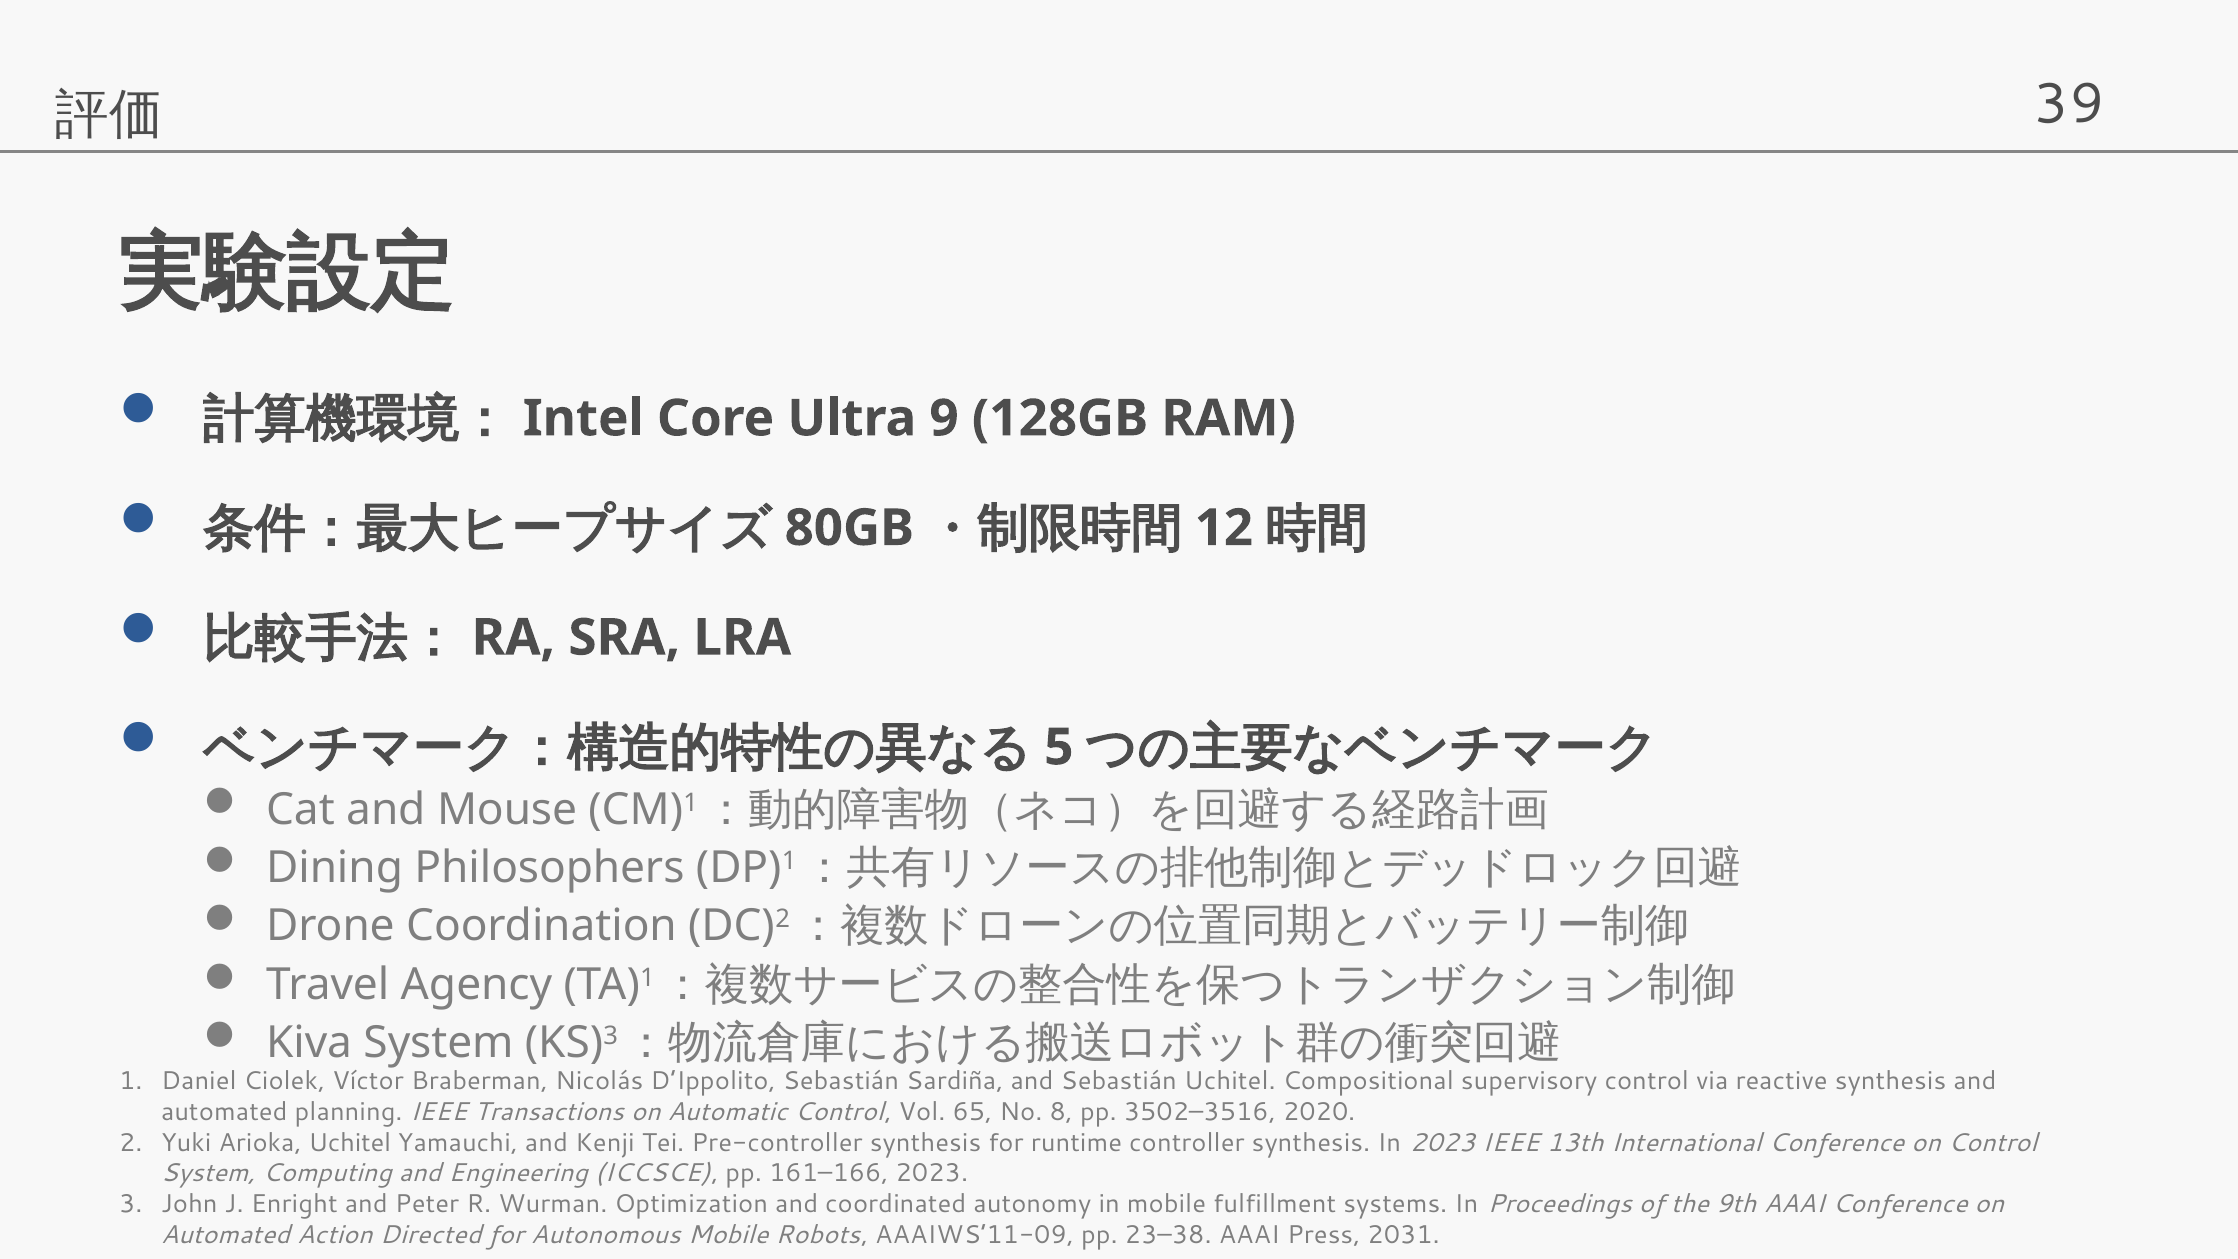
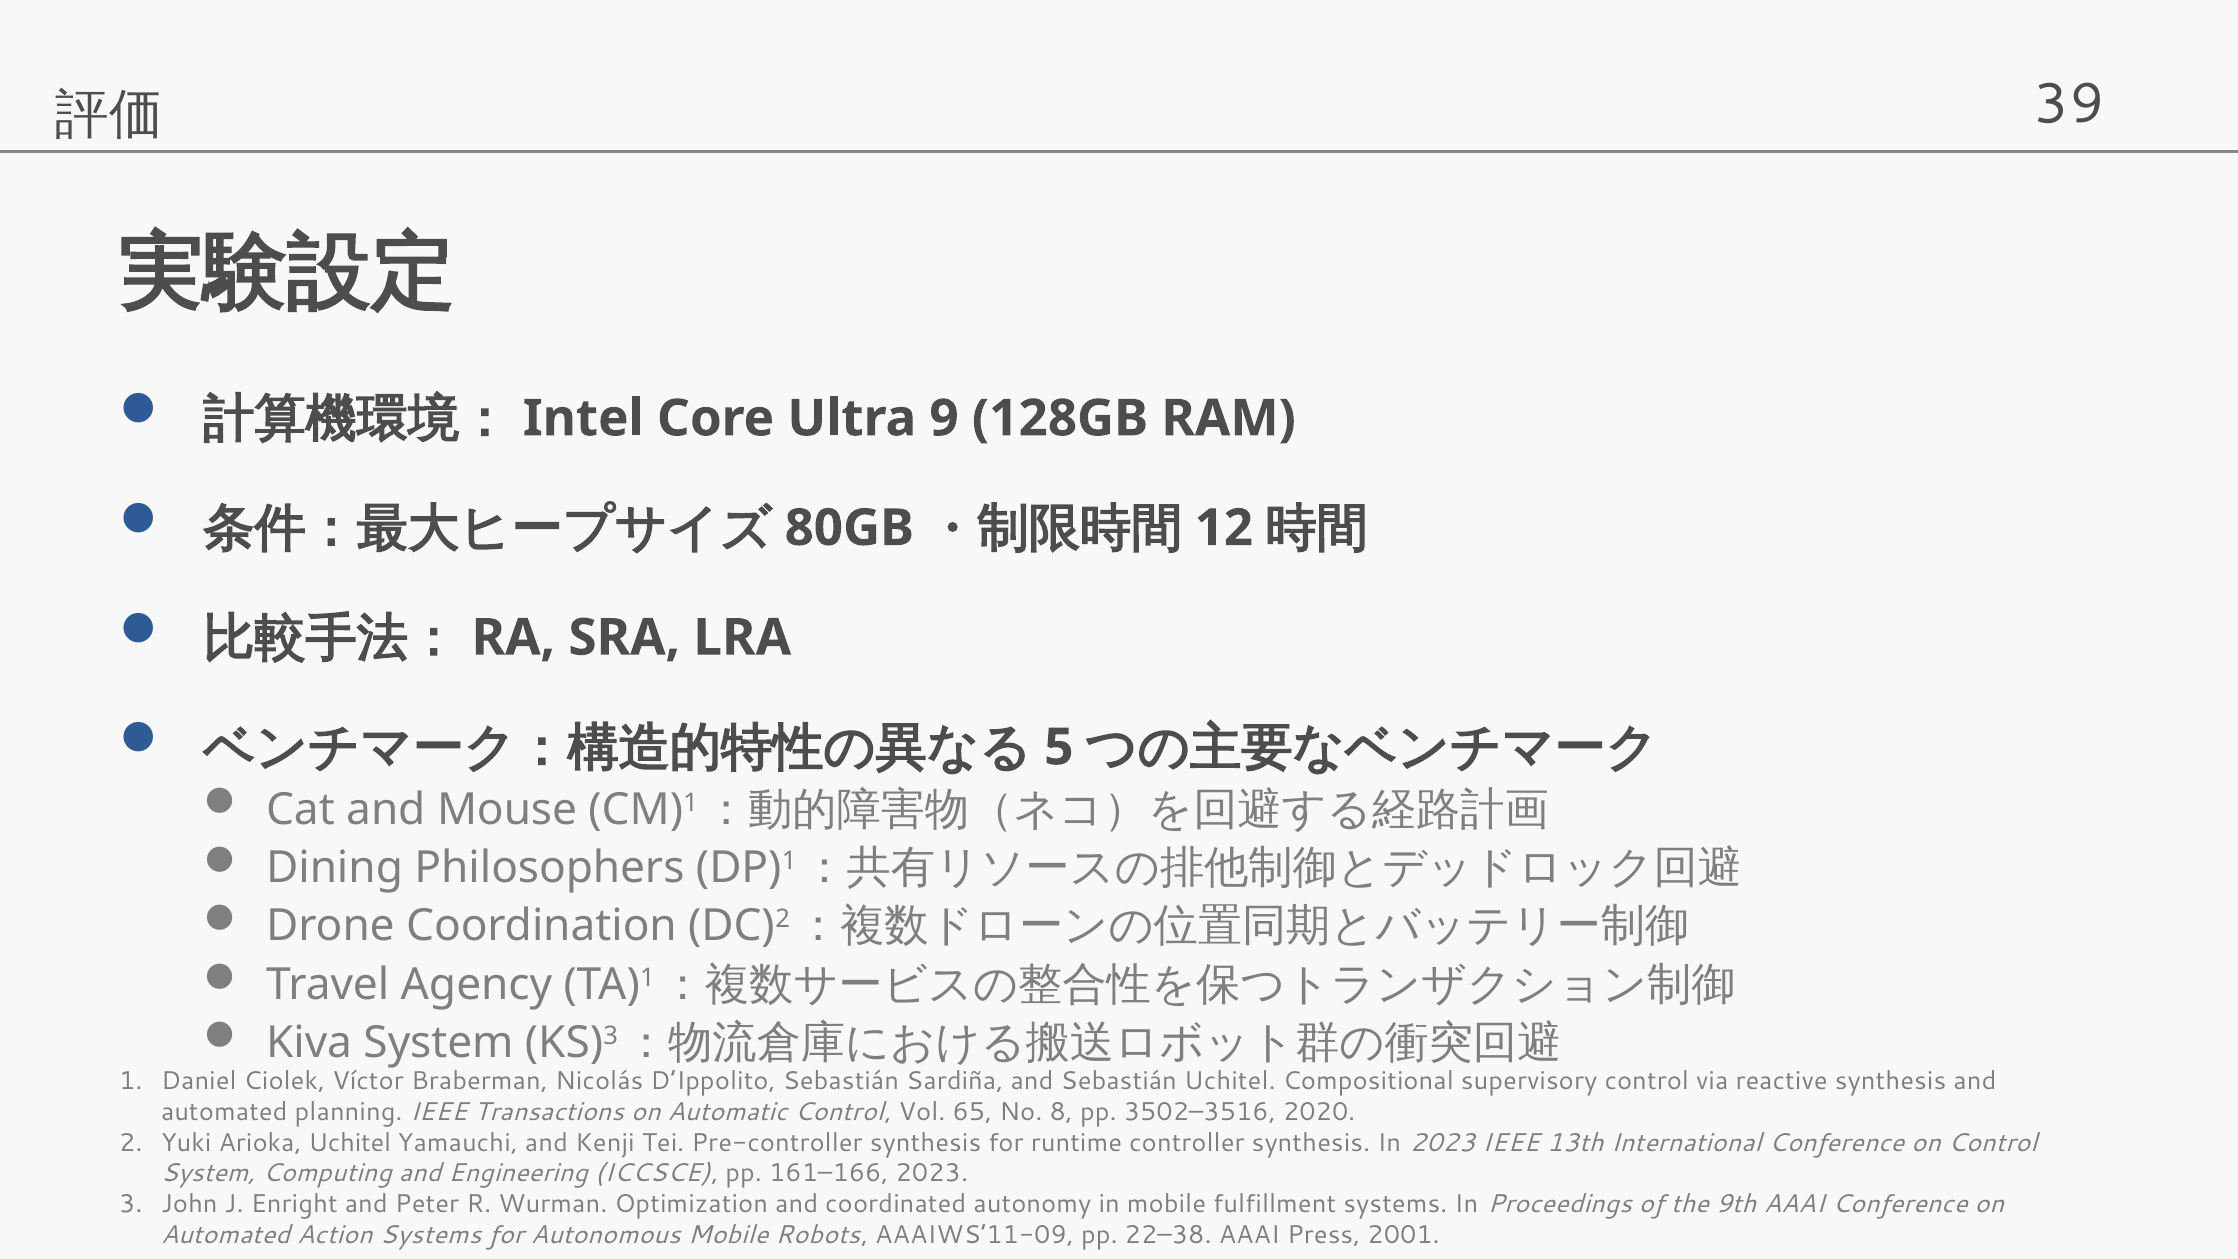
Action Directed: Directed -> Systems (431, 1235)
23–38: 23–38 -> 22–38 (1168, 1235)
2031: 2031 -> 2001 (1404, 1235)
